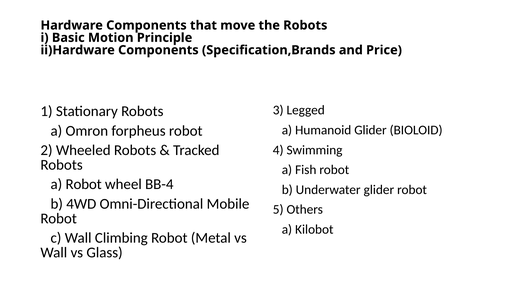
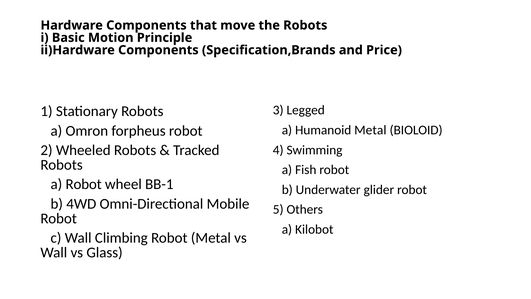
Humanoid Glider: Glider -> Metal (370, 130)
BB-4: BB-4 -> BB-1 (159, 184)
